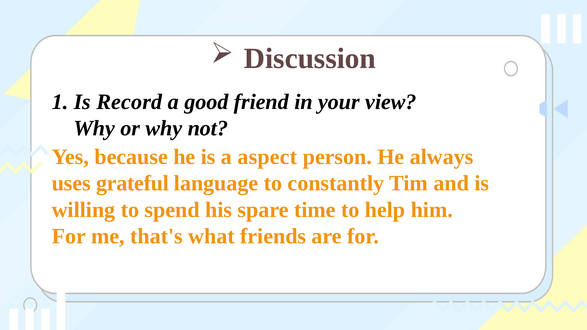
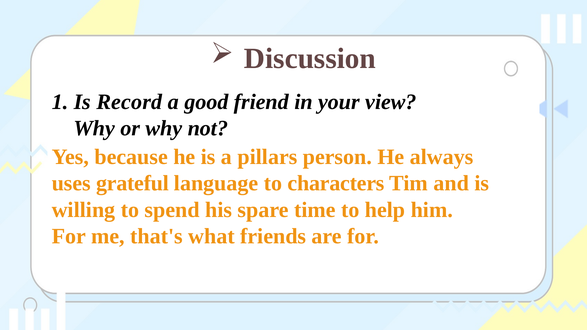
aspect: aspect -> pillars (267, 157)
constantly: constantly -> characters (336, 183)
